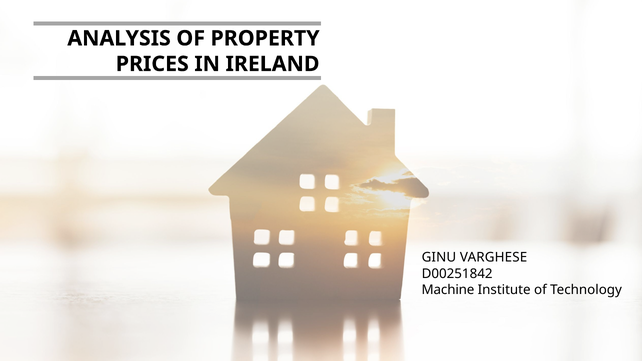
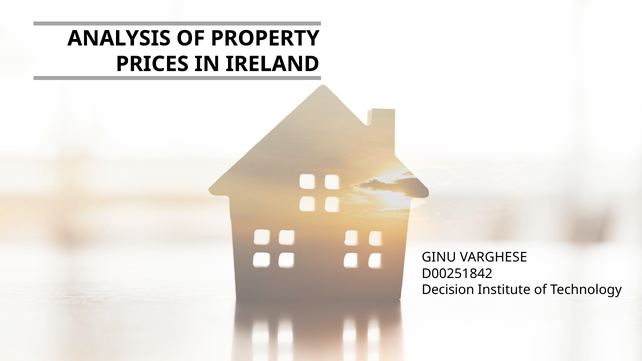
Machine: Machine -> Decision (448, 290)
